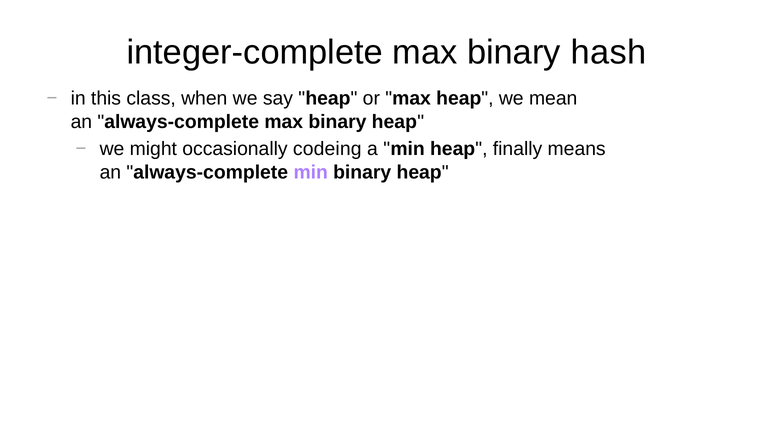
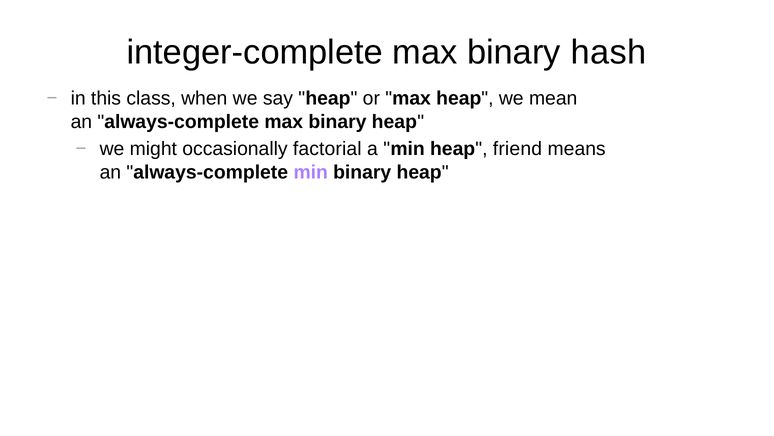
codeing: codeing -> factorial (327, 149)
finally: finally -> friend (517, 149)
